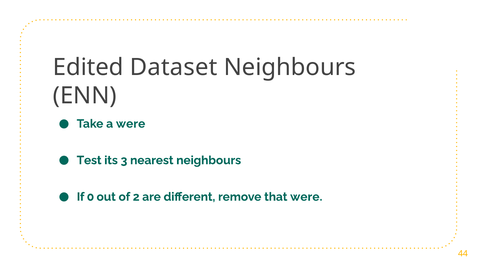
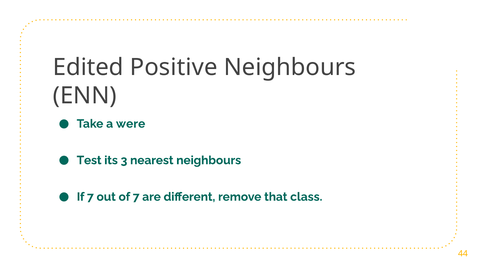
Dataset: Dataset -> Positive (174, 67)
If 0: 0 -> 7 (90, 197)
of 2: 2 -> 7 (136, 197)
that were: were -> class (306, 197)
